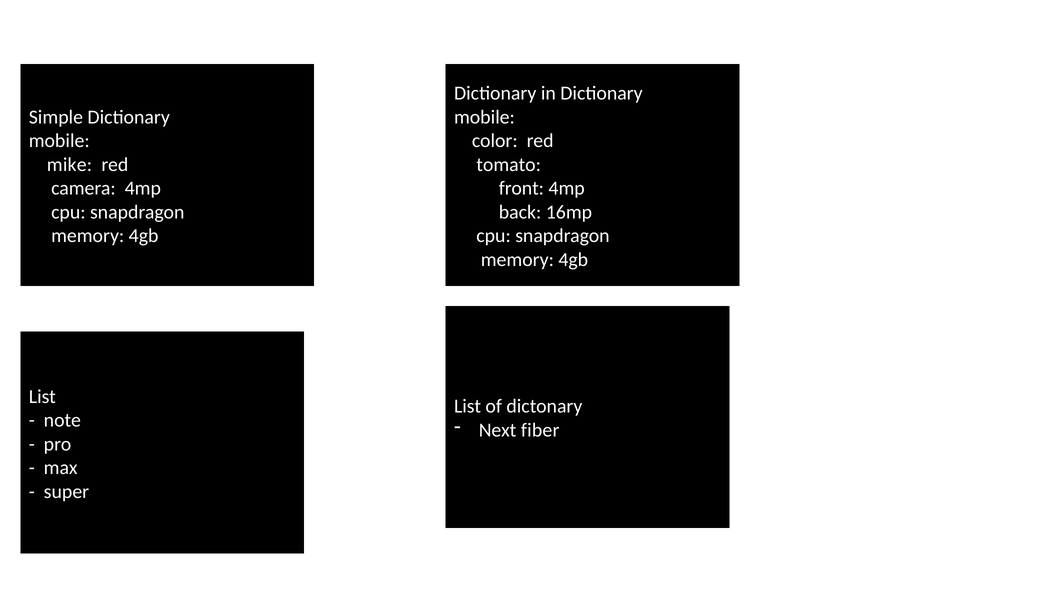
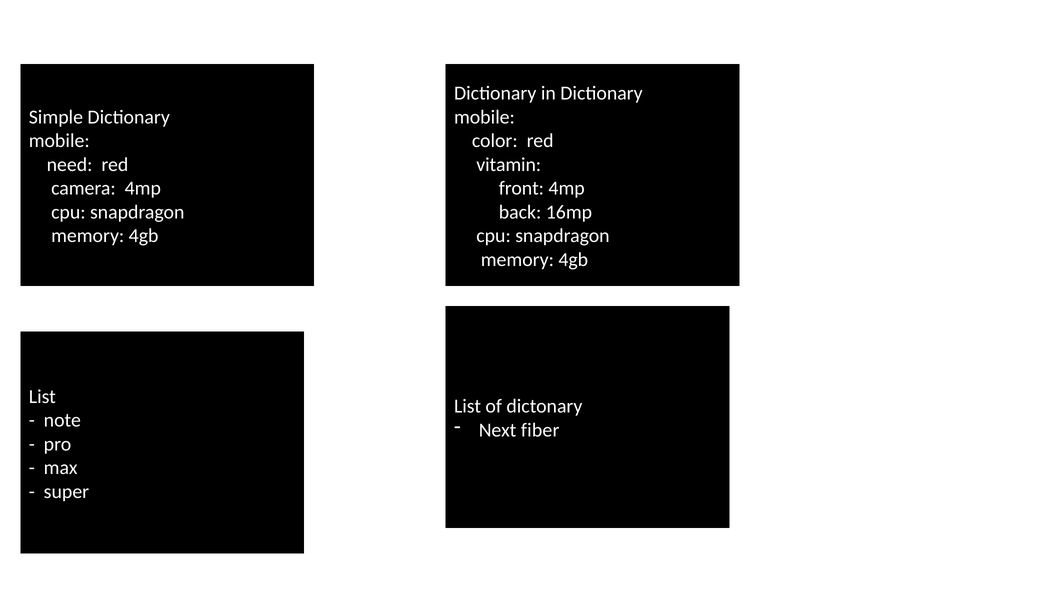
mike: mike -> need (70, 165)
tomato: tomato -> vitamin (509, 165)
